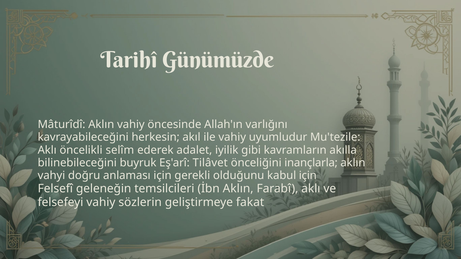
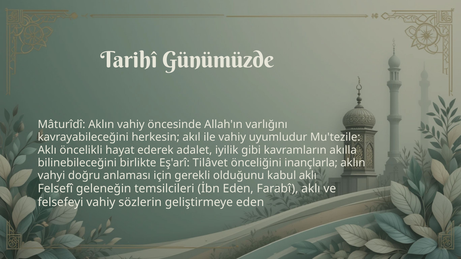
selîm: selîm -> hayat (120, 150)
buyruk: buyruk -> birlikte (138, 163)
kabul için: için -> aklı (308, 176)
İbn Aklın: Aklın -> Eden (238, 189)
geliştirmeye fakat: fakat -> eden (250, 202)
